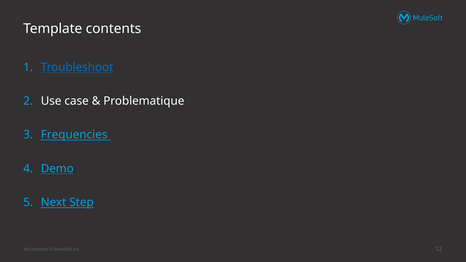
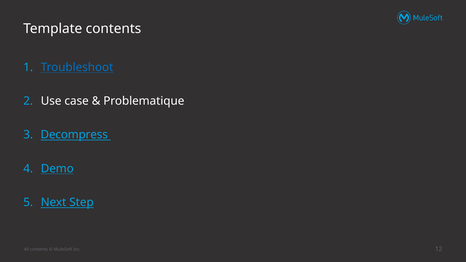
Frequencies: Frequencies -> Decompress (74, 135)
